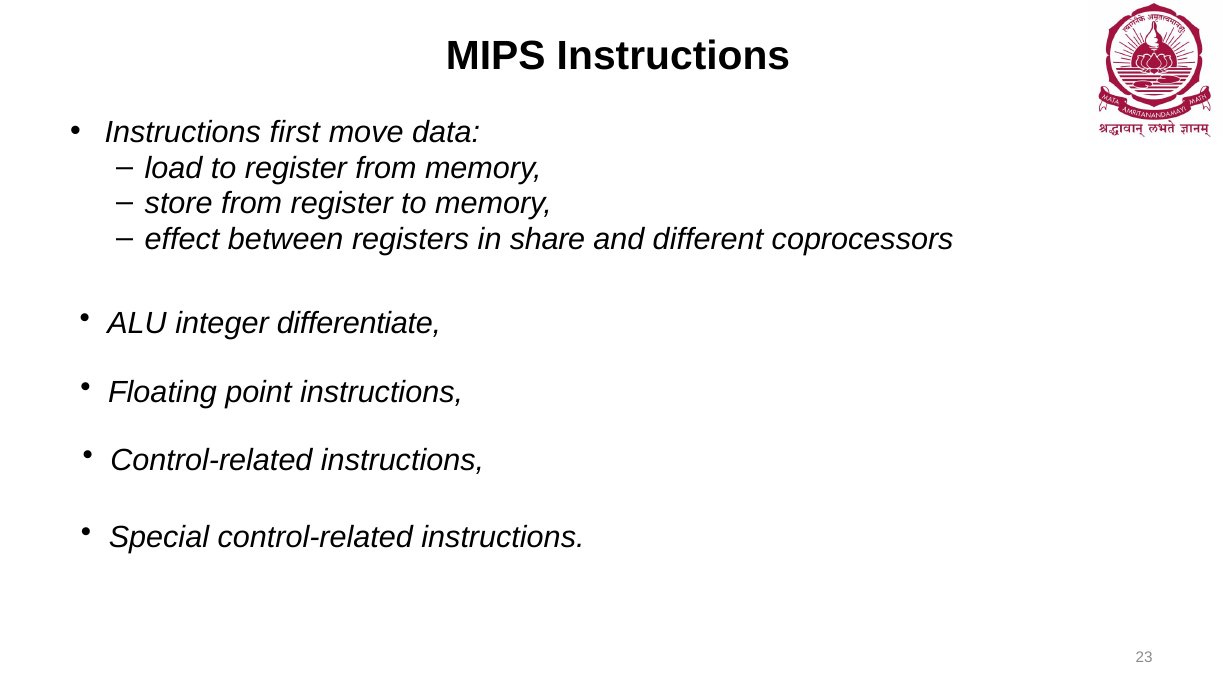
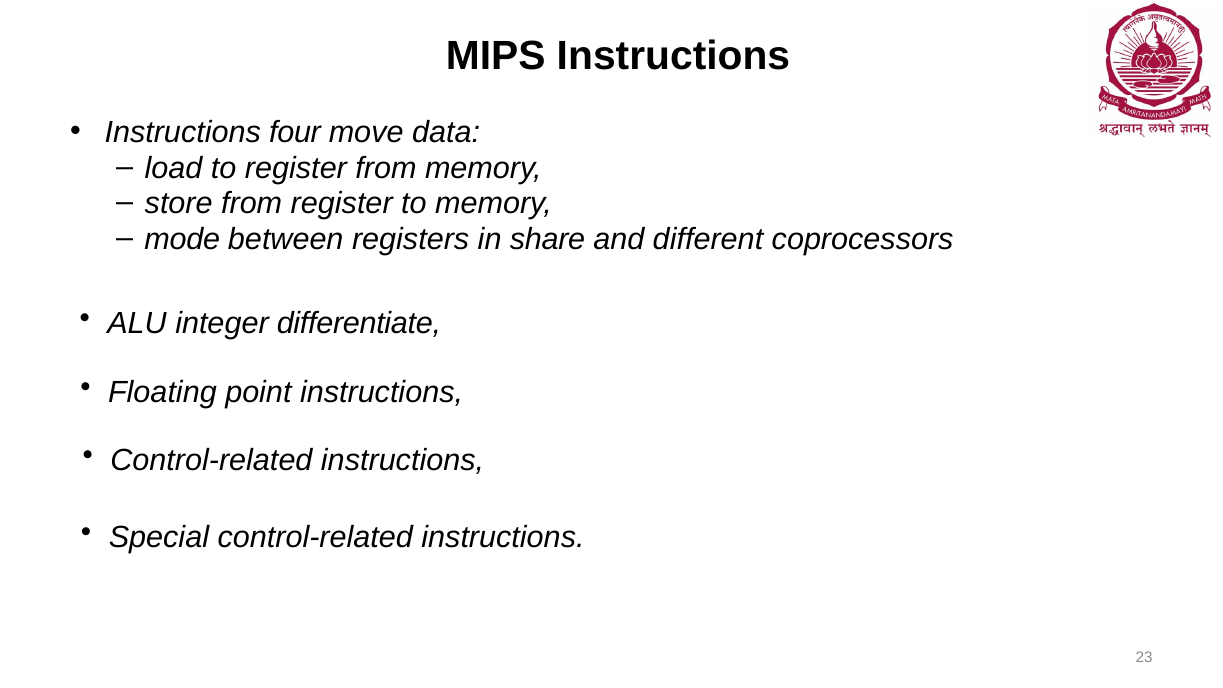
first: first -> four (295, 133)
effect: effect -> mode (182, 239)
